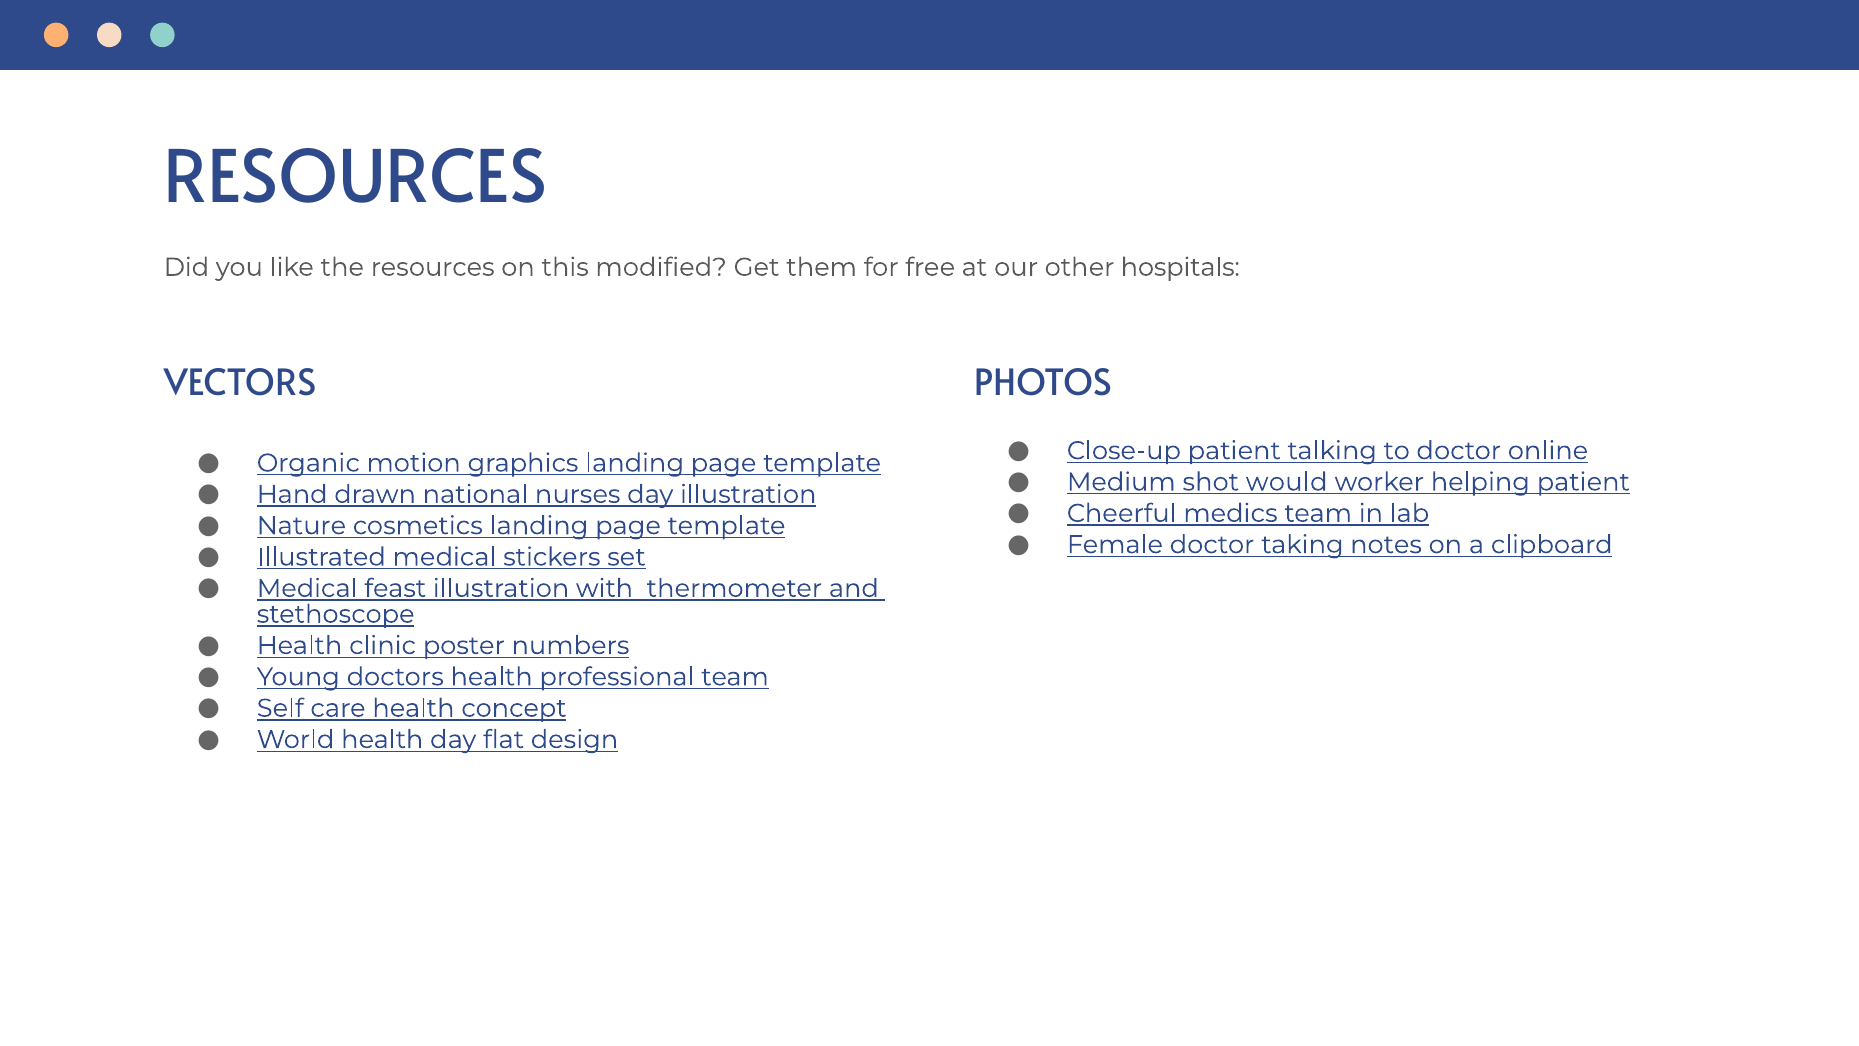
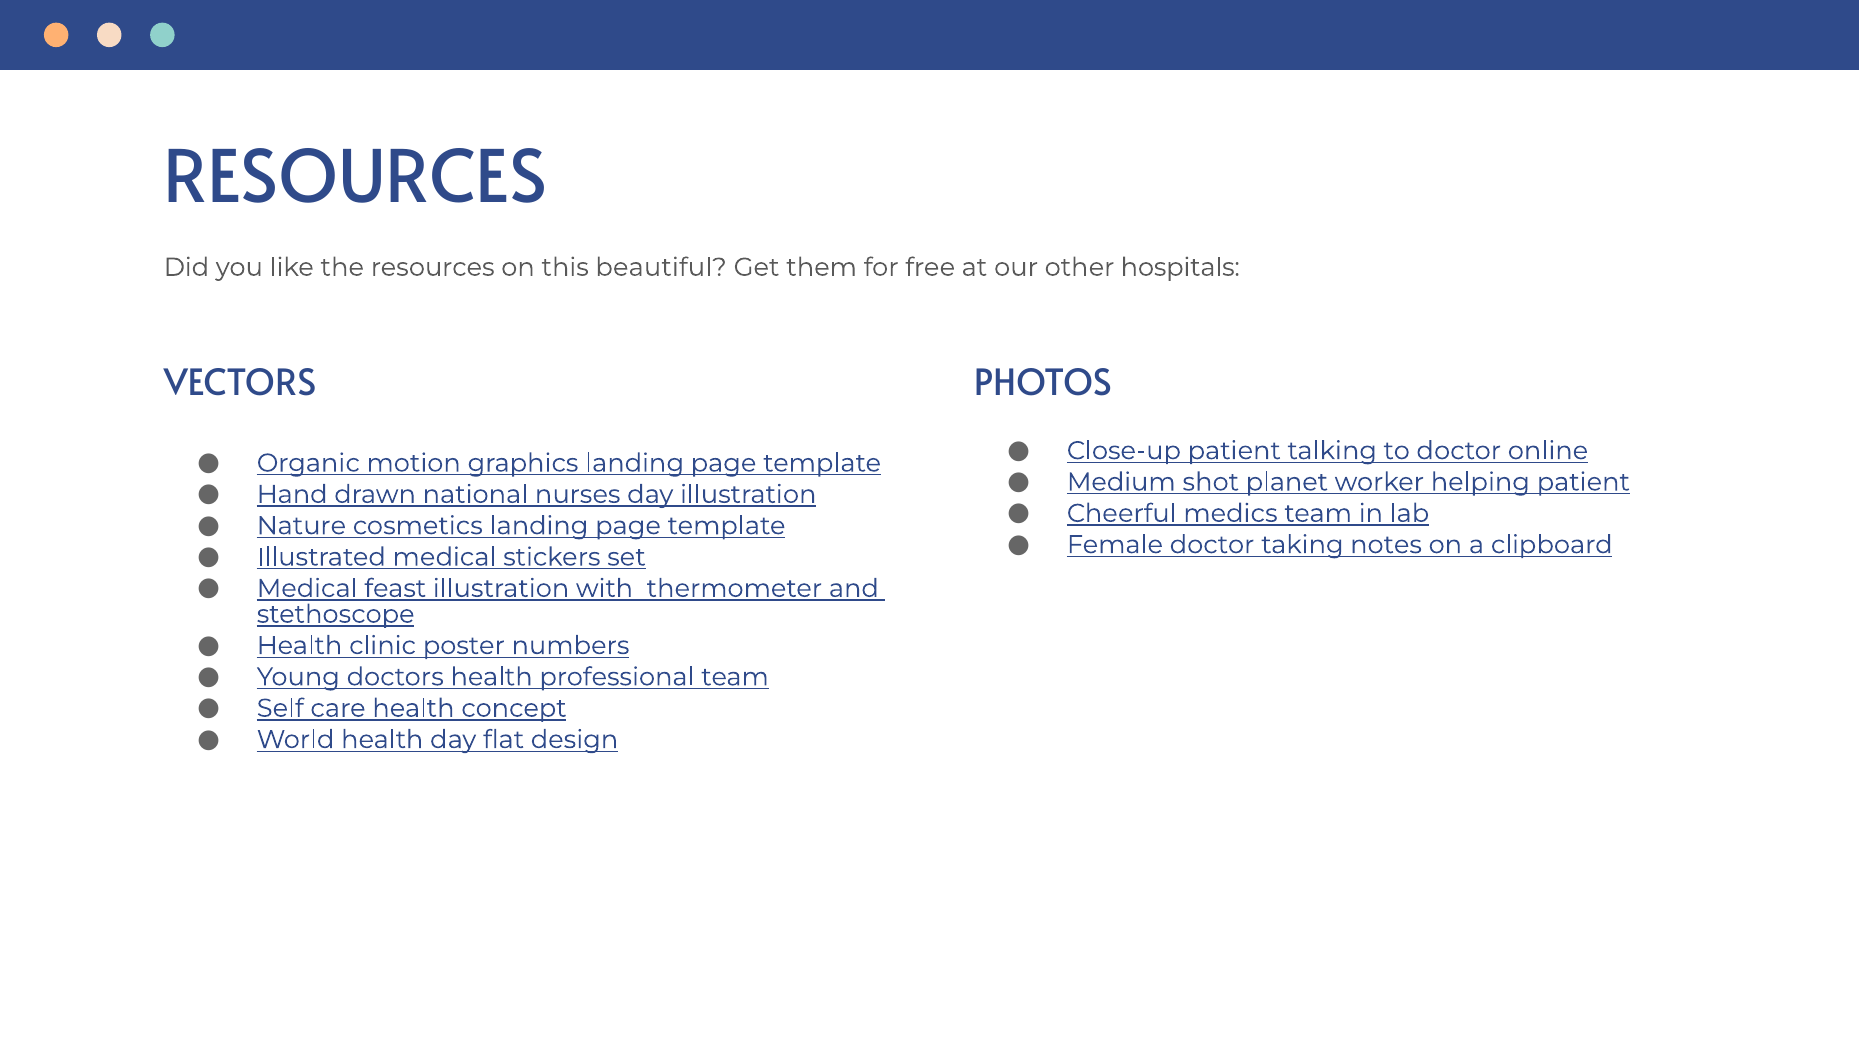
modified: modified -> beautiful (661, 267)
would: would -> planet (1287, 482)
